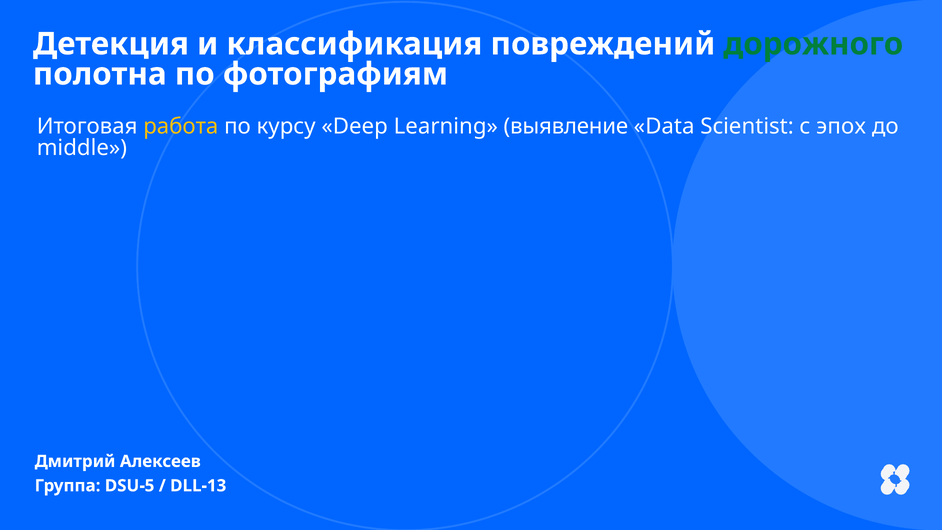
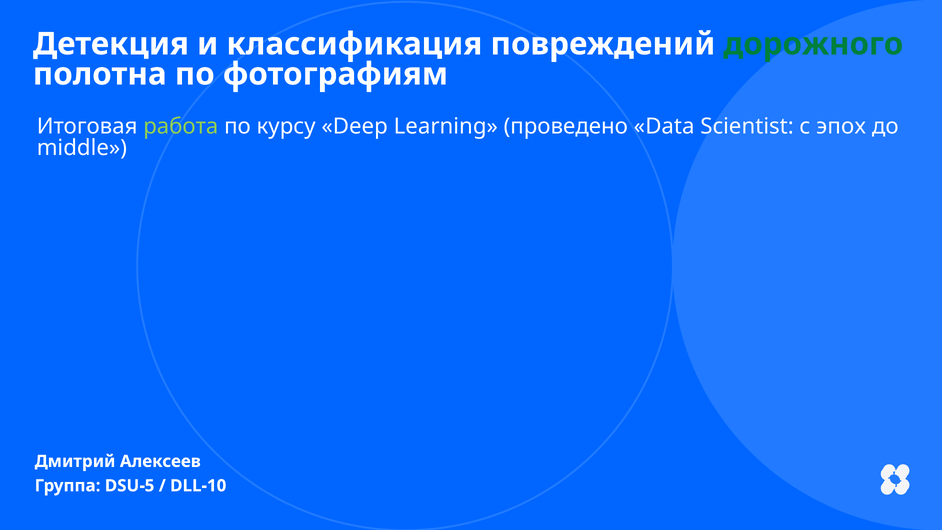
работа colour: yellow -> light green (181, 127)
выявление: выявление -> проведено (566, 127)
DLL-13: DLL-13 -> DLL-10 (198, 486)
